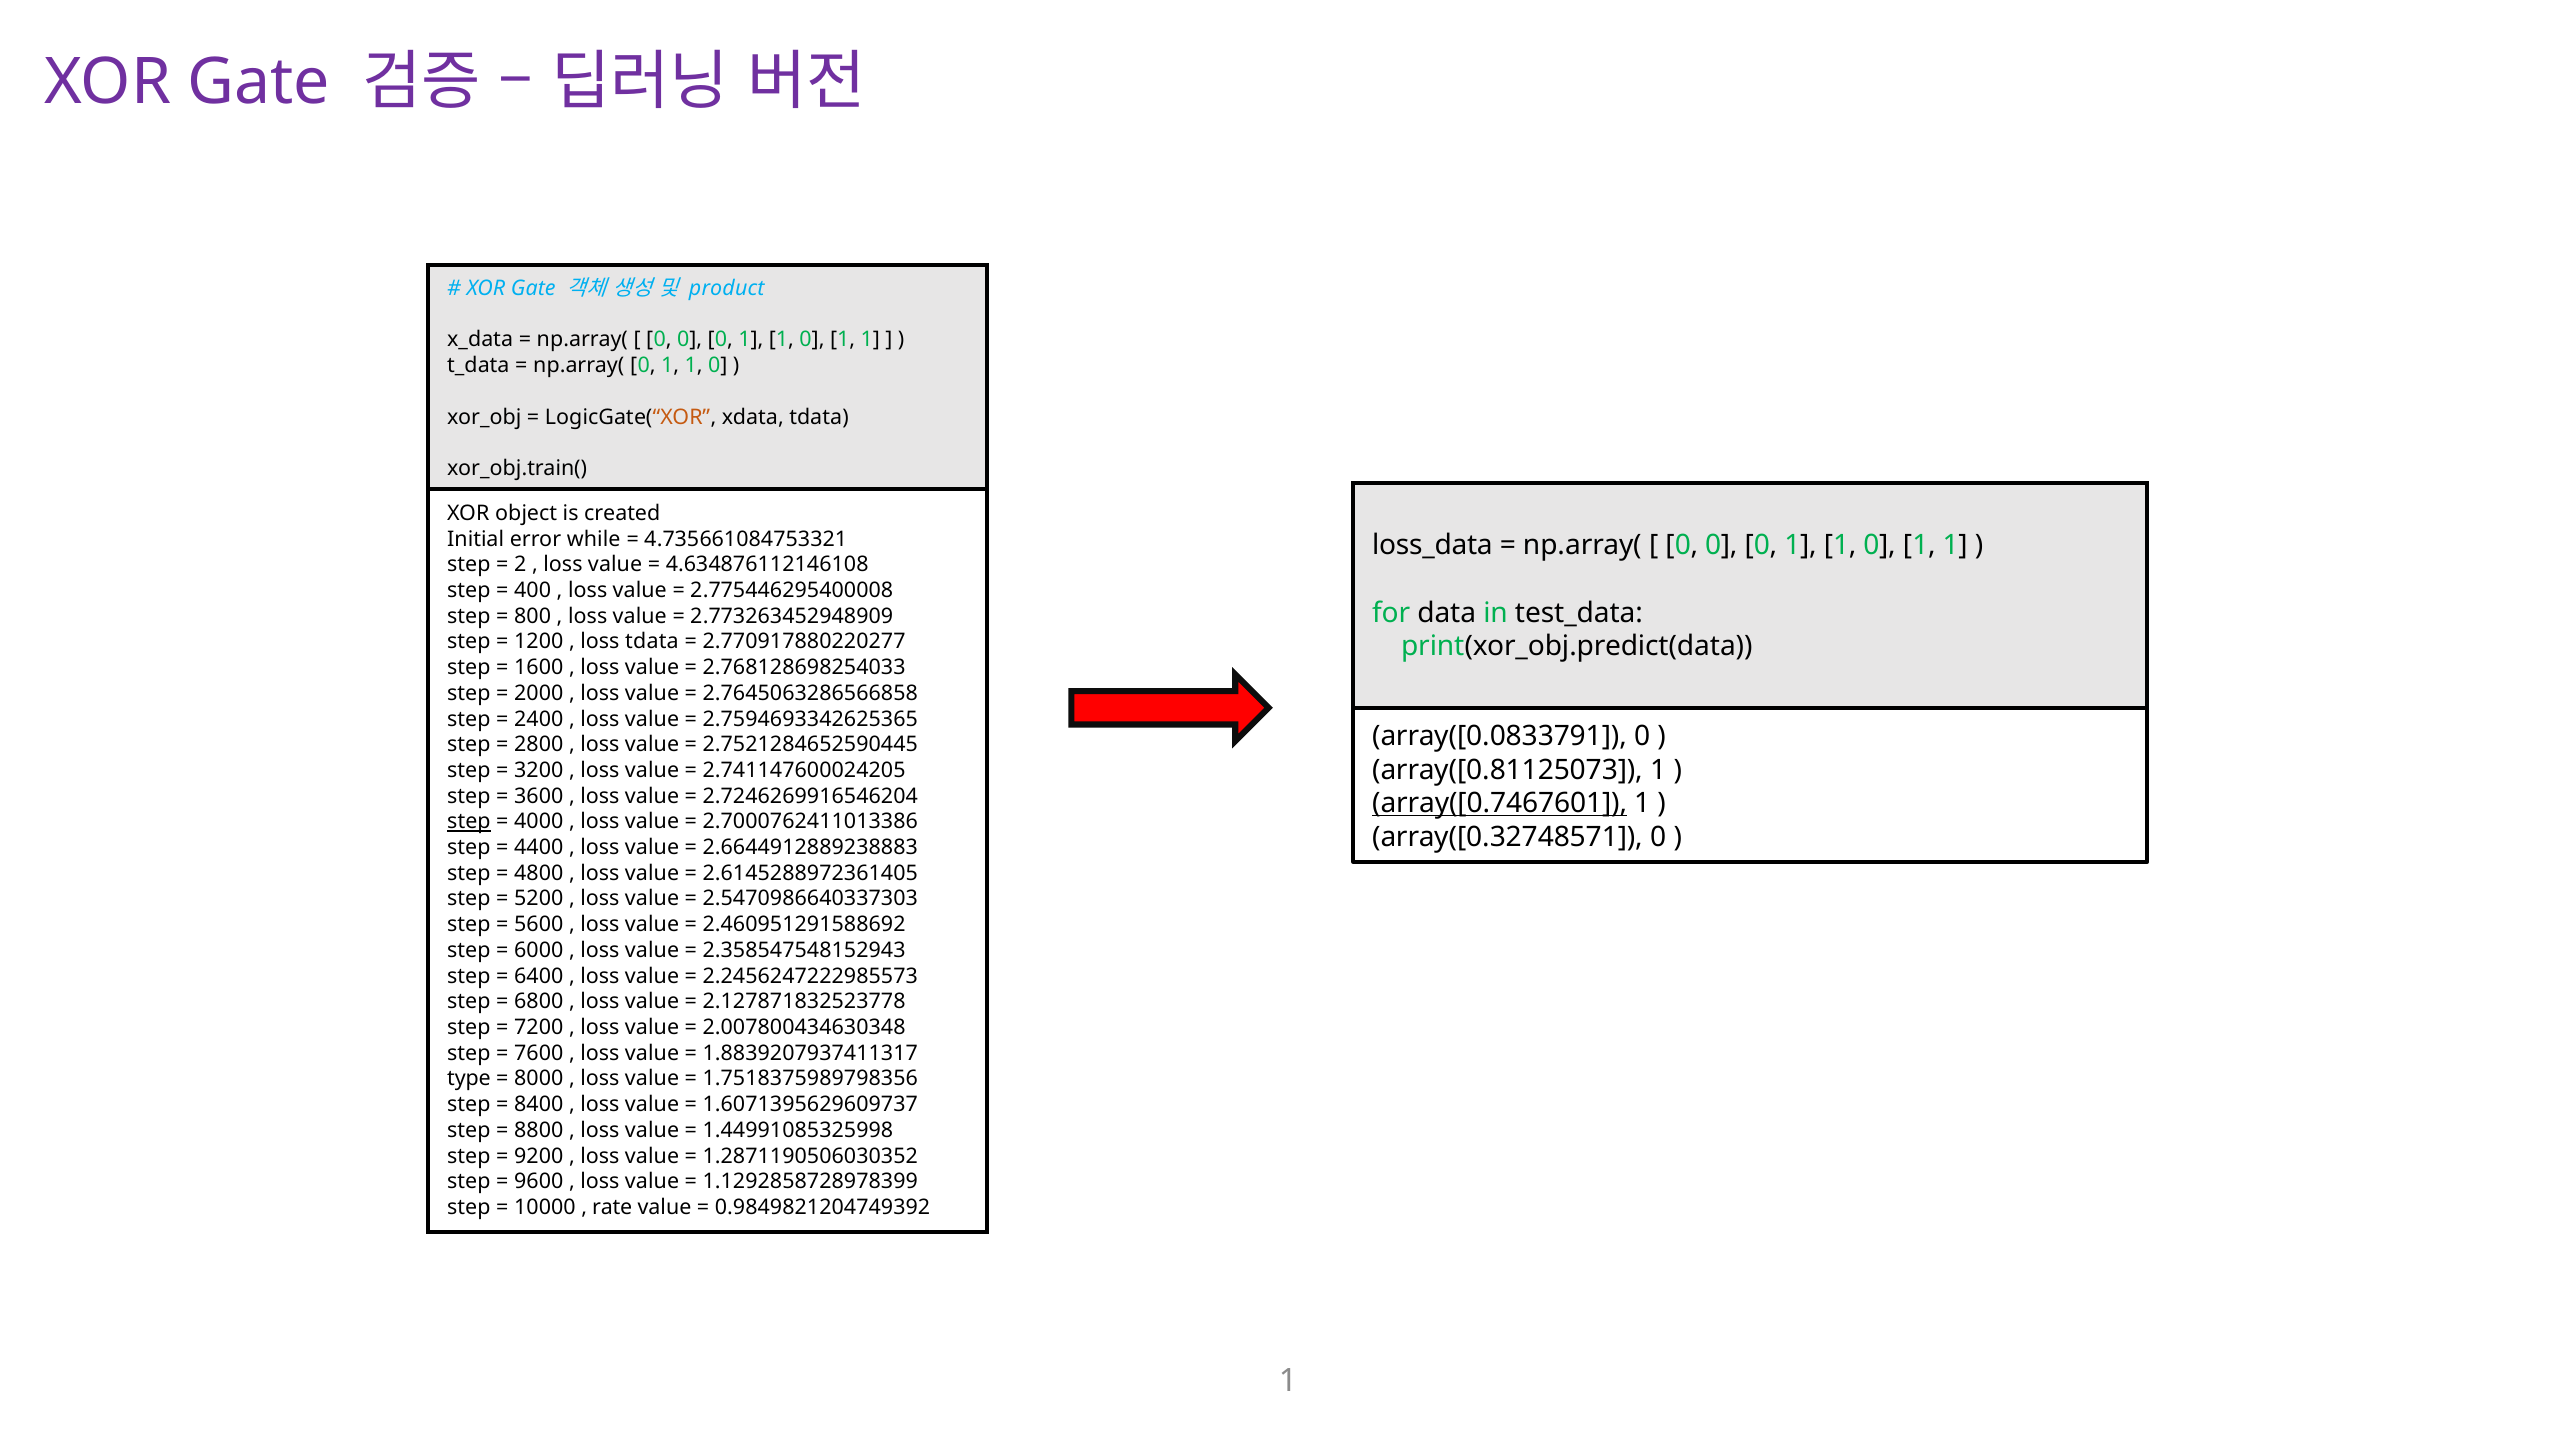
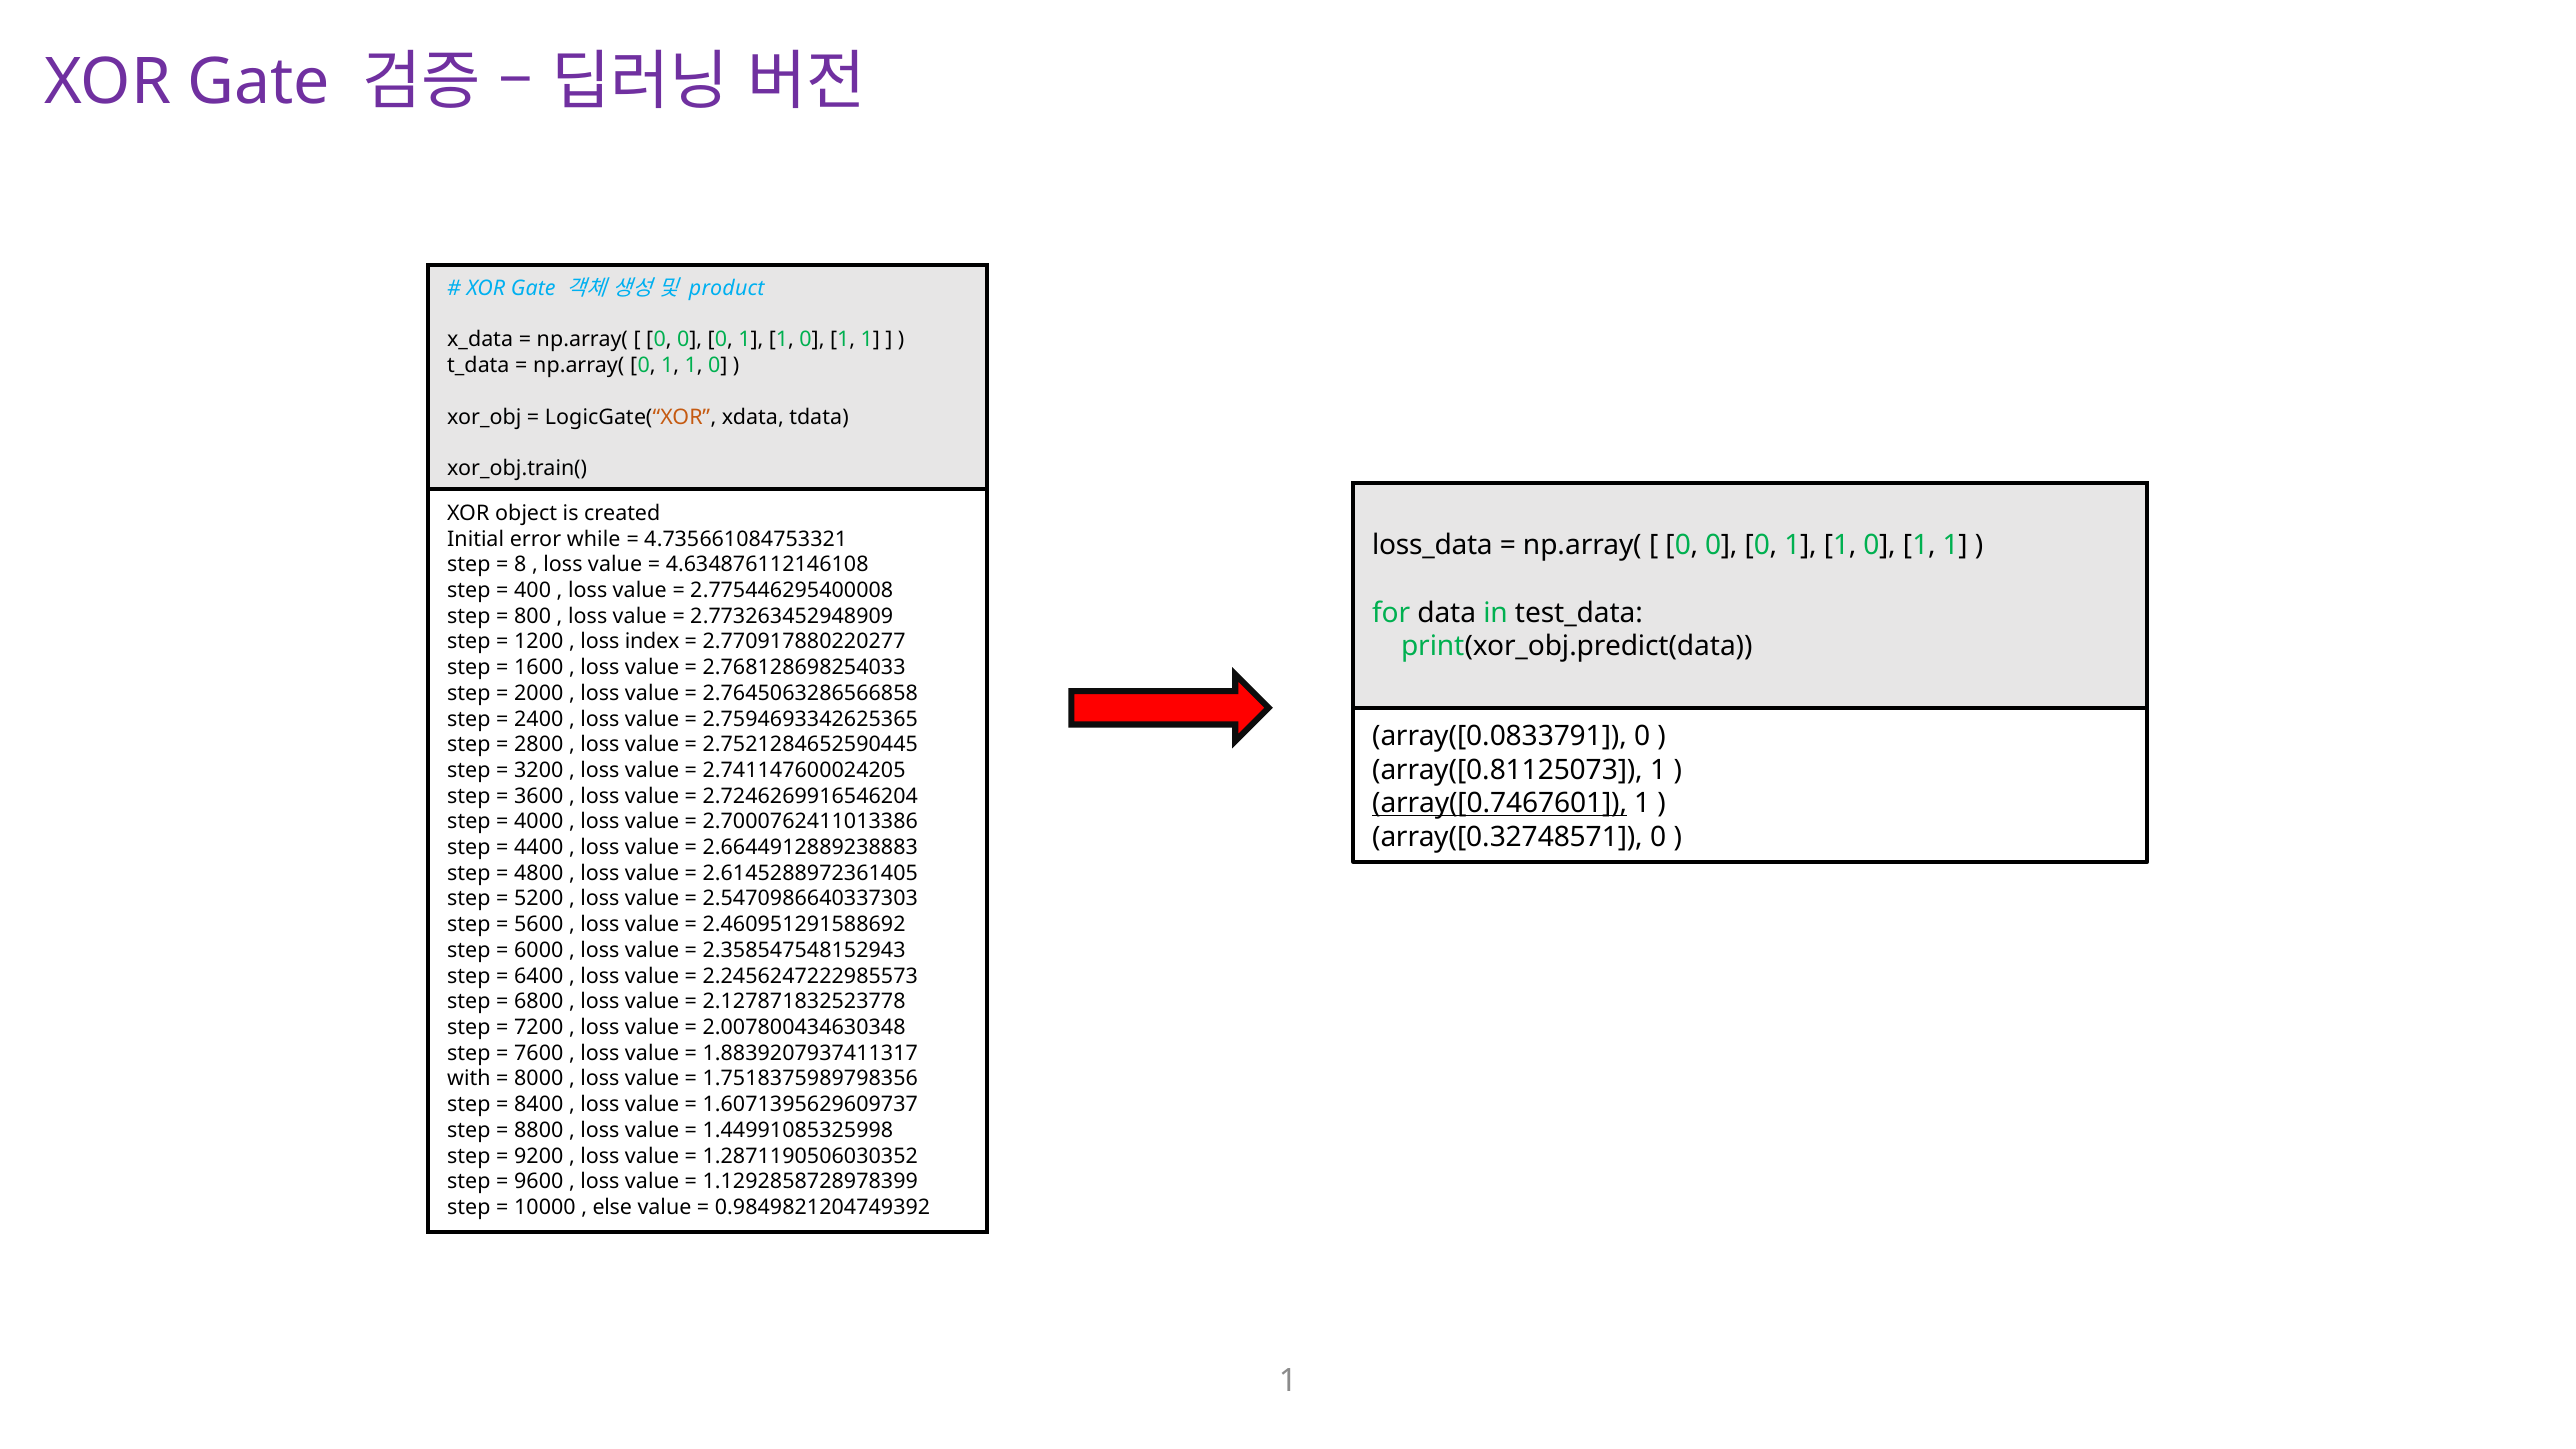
2: 2 -> 8 (520, 565)
loss tdata: tdata -> index (652, 642)
step underline: present -> none (469, 822)
type: type -> with (469, 1079)
rate: rate -> else (612, 1207)
